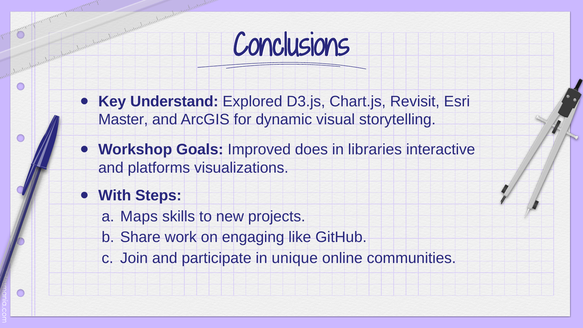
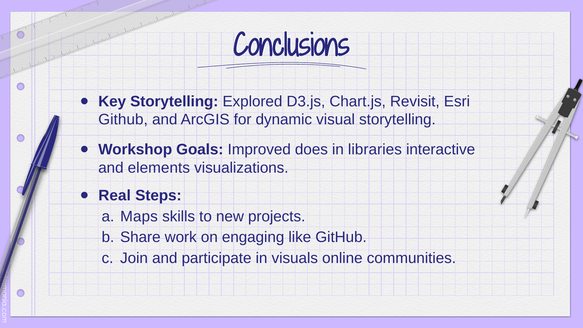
Key Understand: Understand -> Storytelling (174, 101)
Master: Master -> Github (123, 120)
platforms: platforms -> elements (159, 168)
With: With -> Real (115, 195)
unique: unique -> visuals (295, 258)
